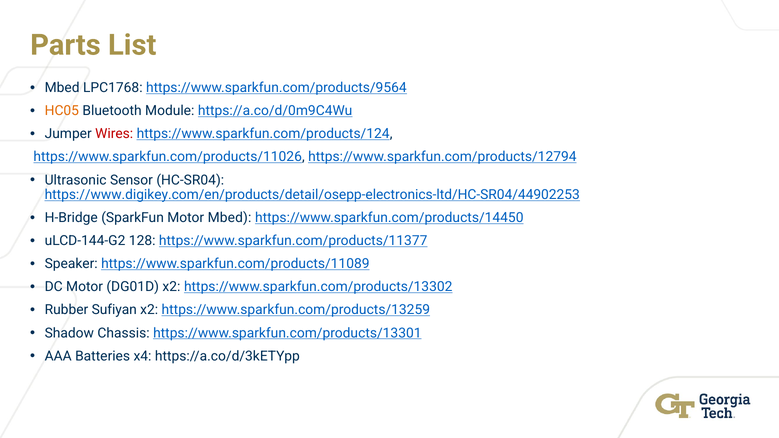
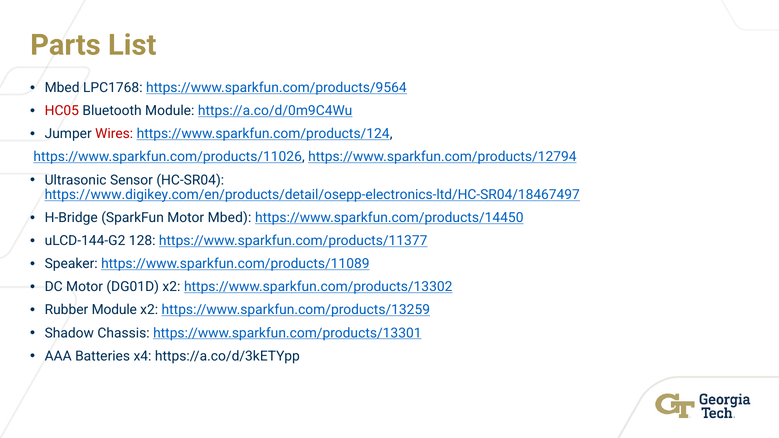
HC05 colour: orange -> red (62, 111)
https://www.digikey.com/en/products/detail/osepp-electronics-ltd/HC-SR04/44902253: https://www.digikey.com/en/products/detail/osepp-electronics-ltd/HC-SR04/44902253 -> https://www.digikey.com/en/products/detail/osepp-electronics-ltd/HC-SR04/18467497 (312, 195)
Rubber Sufiyan: Sufiyan -> Module (114, 310)
